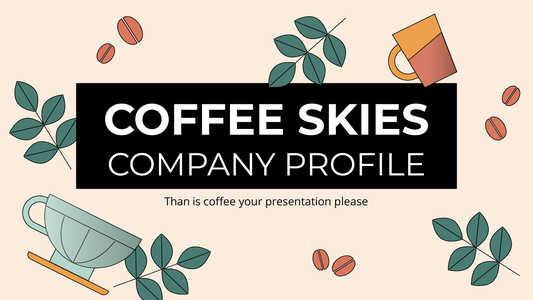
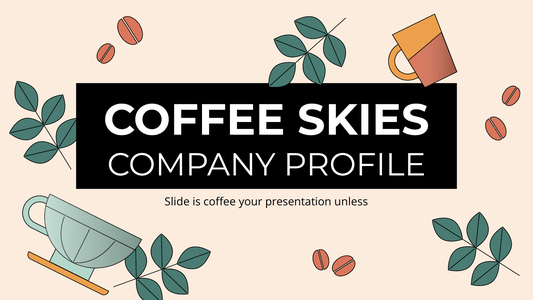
Than: Than -> Slide (177, 202)
please: please -> unless (351, 202)
